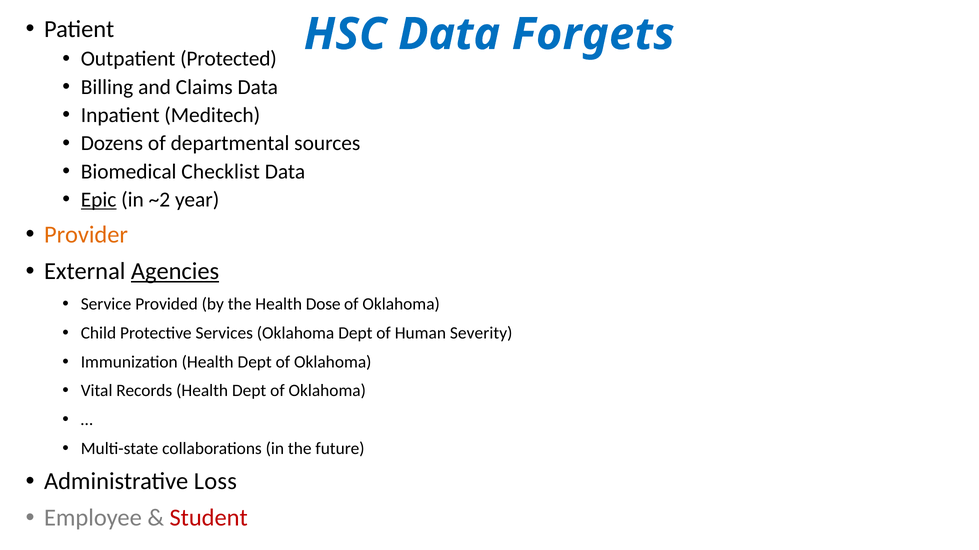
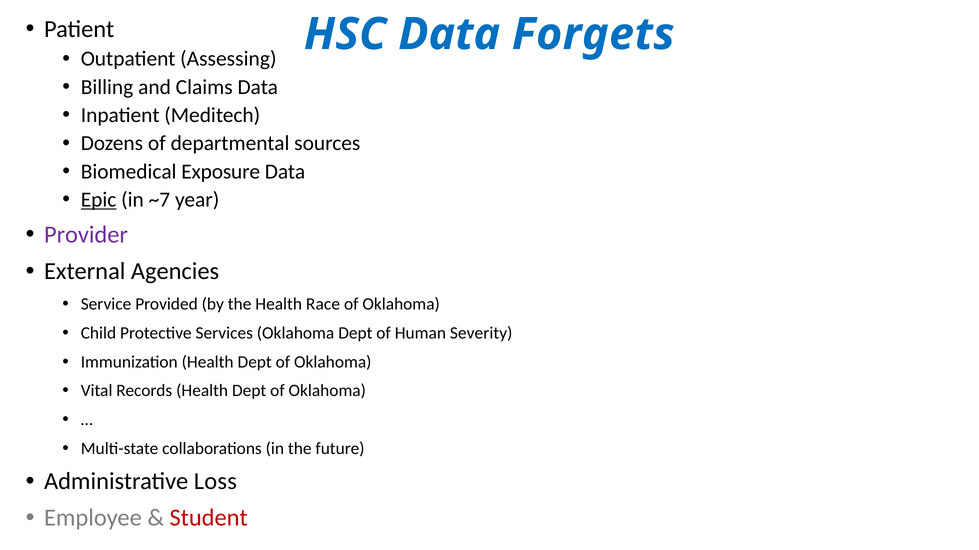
Protected: Protected -> Assessing (228, 59)
Checklist: Checklist -> Exposure (221, 172)
~2: ~2 -> ~7 (159, 200)
Provider colour: orange -> purple (86, 235)
Agencies underline: present -> none (175, 272)
Dose: Dose -> Race (323, 304)
